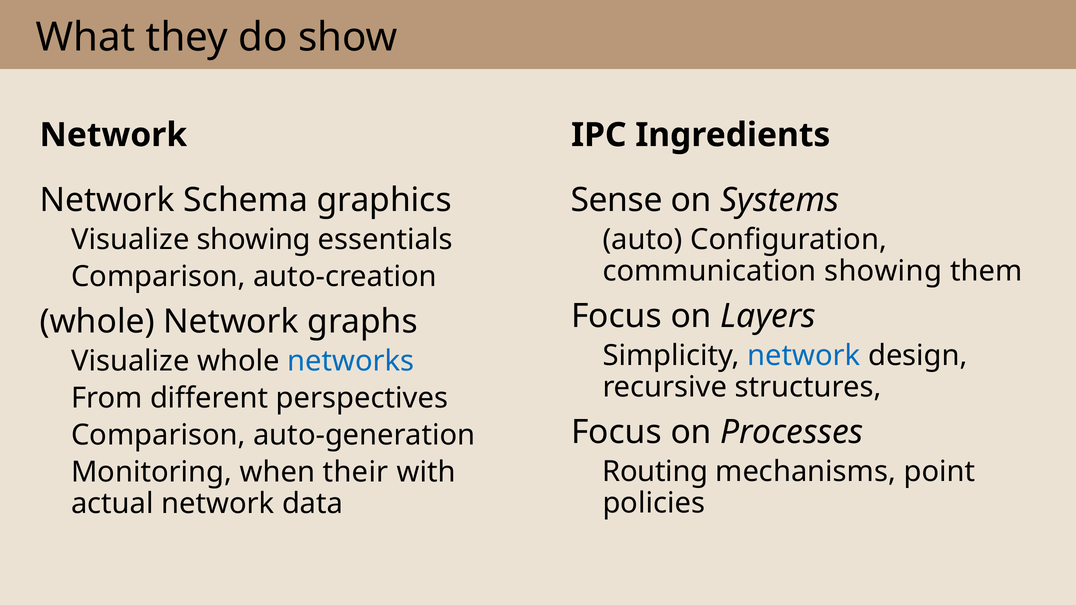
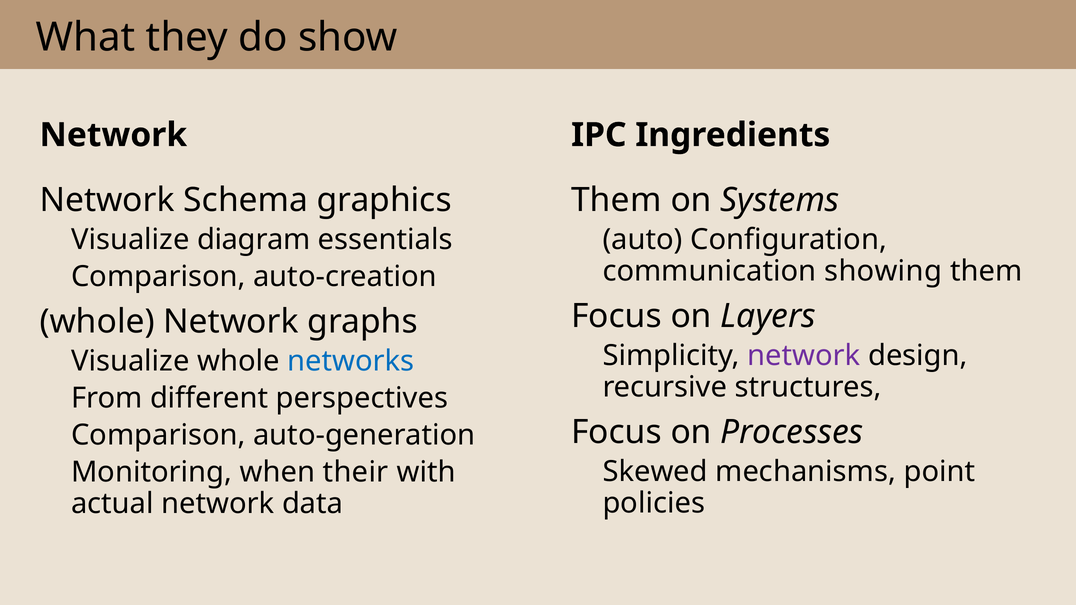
Sense: Sense -> Them (616, 200)
Visualize showing: showing -> diagram (254, 240)
network colour: blue -> purple (804, 356)
Routing: Routing -> Skewed (655, 472)
